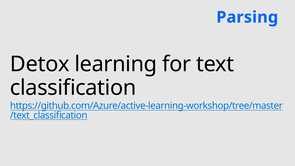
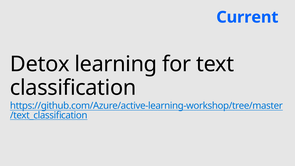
Parsing: Parsing -> Current (247, 17)
